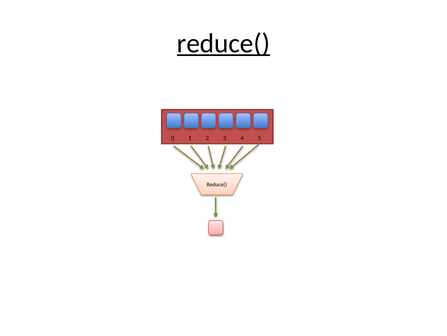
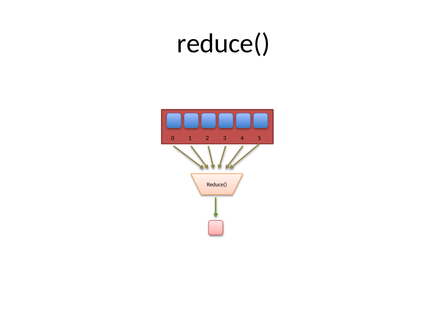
reduce( underline: present -> none (223, 43)
